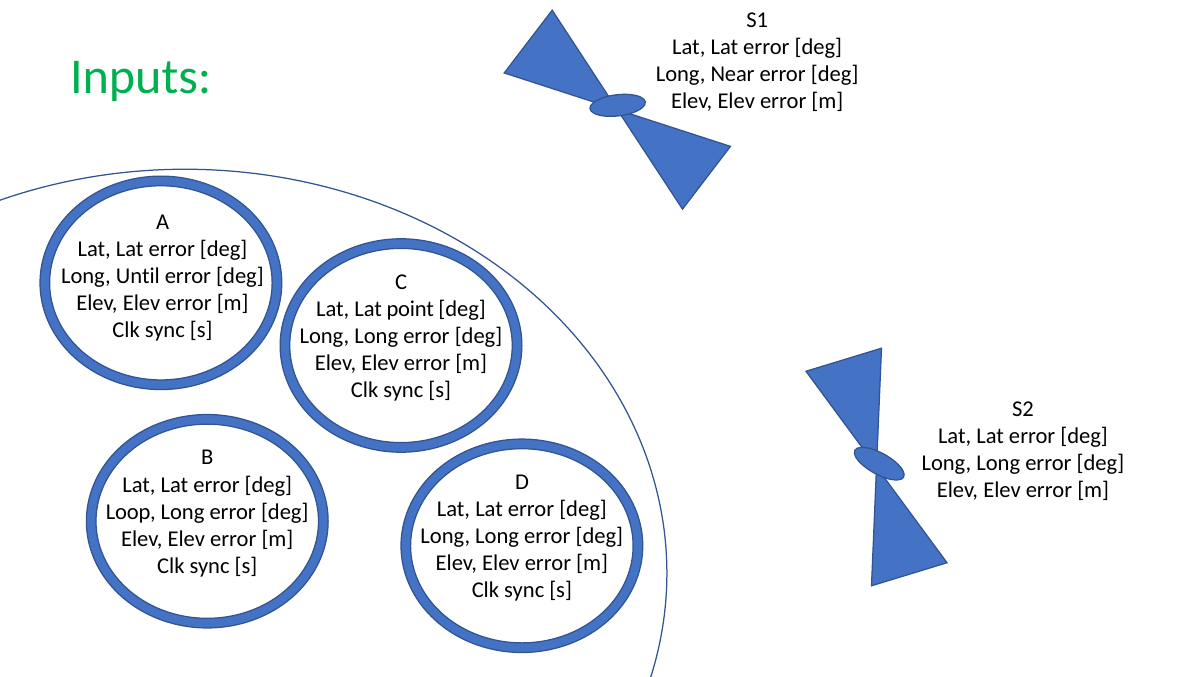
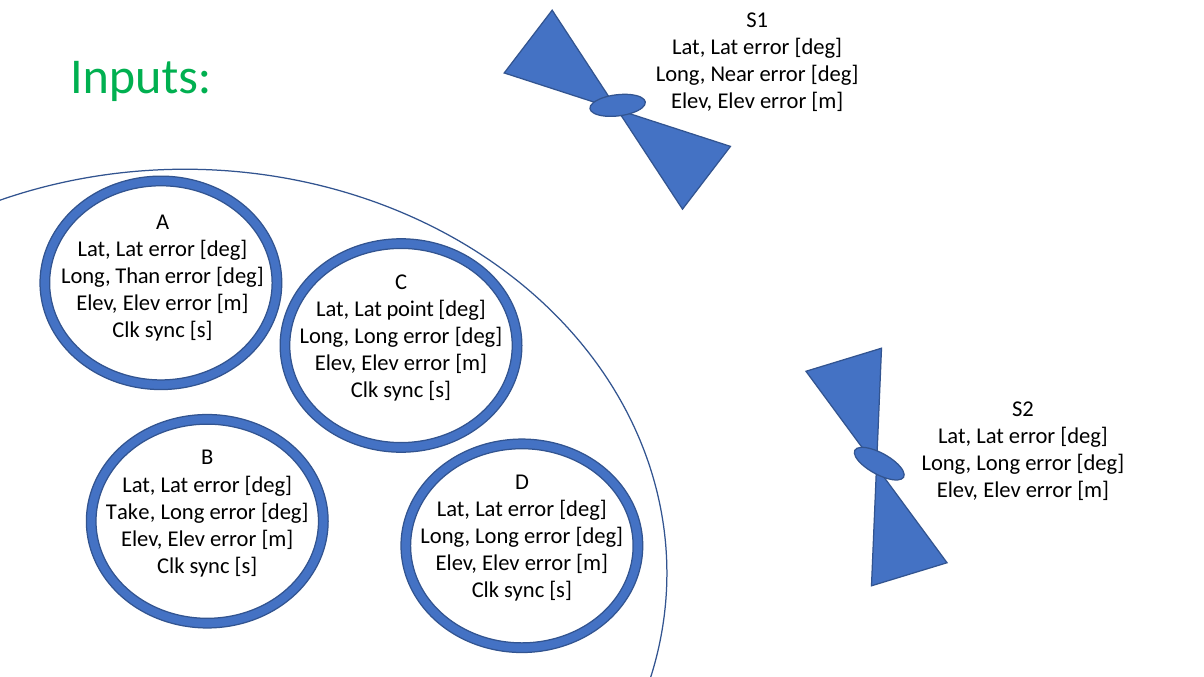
Until: Until -> Than (138, 276)
Loop: Loop -> Take (131, 512)
